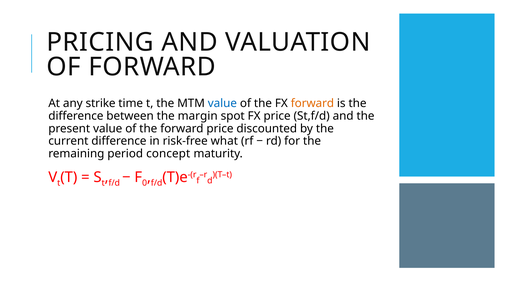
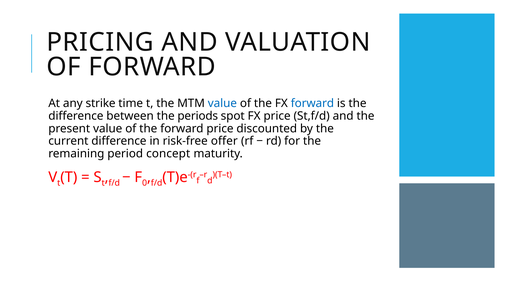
forward colour: orange -> blue (312, 103)
margin: margin -> periods (198, 116)
what: what -> offer (224, 141)
